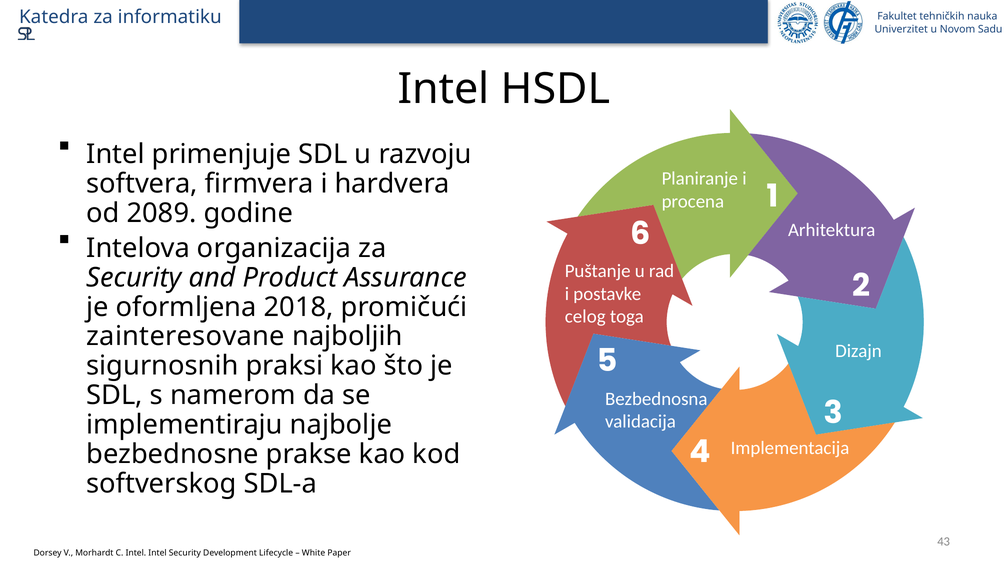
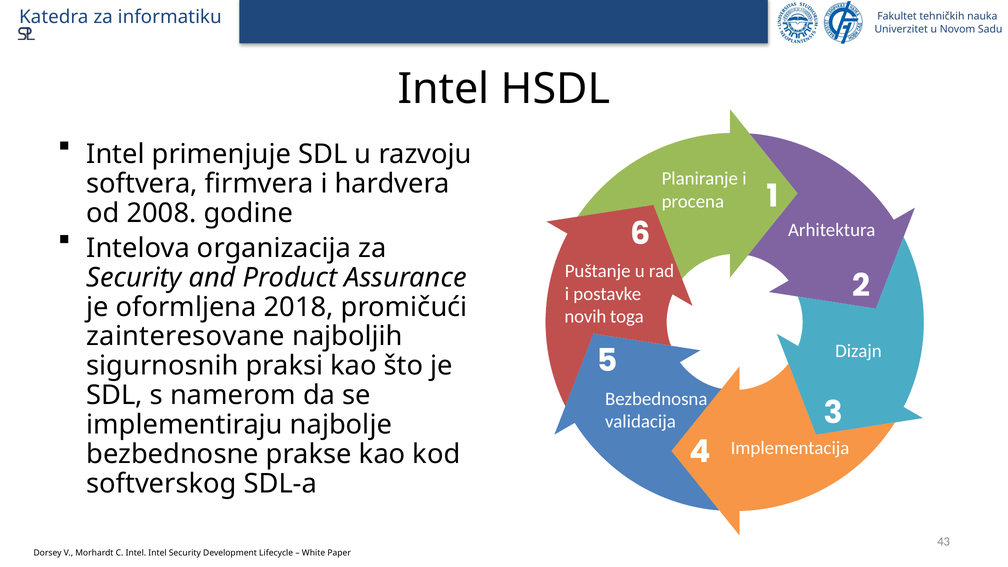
2089: 2089 -> 2008 (162, 213)
celog: celog -> novih (585, 316)
